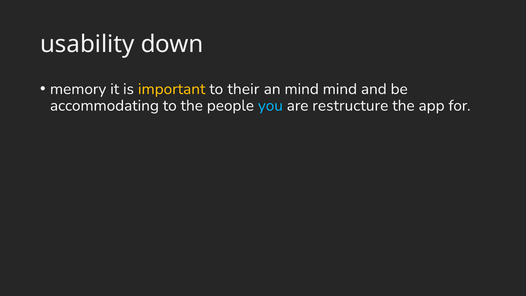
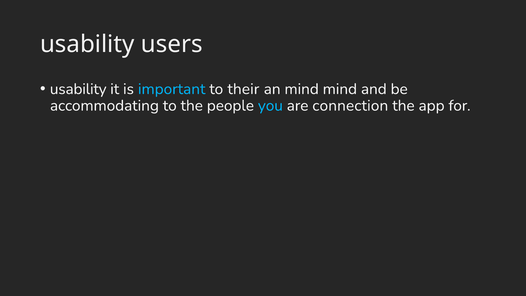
down: down -> users (172, 44)
memory: memory -> usability (78, 89)
important colour: yellow -> light blue (172, 89)
restructure: restructure -> connection (350, 106)
